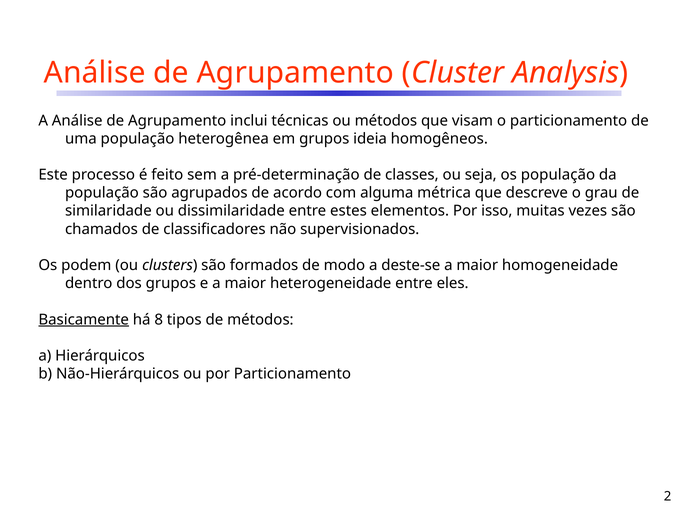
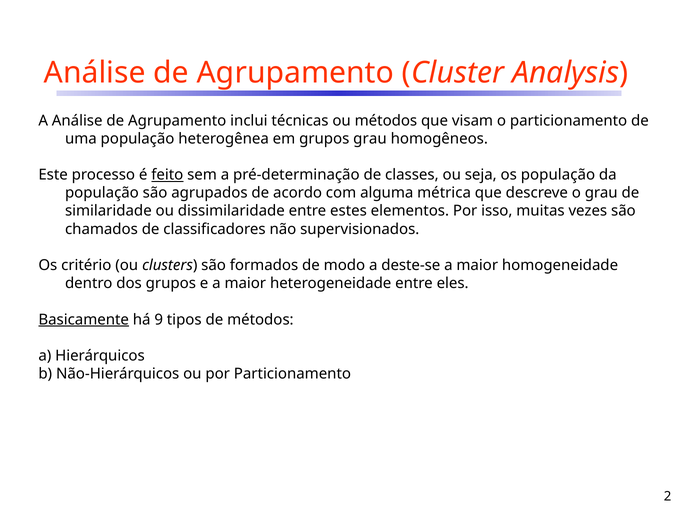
grupos ideia: ideia -> grau (370, 139)
feito underline: none -> present (167, 175)
podem: podem -> critério (86, 265)
8: 8 -> 9 (159, 319)
